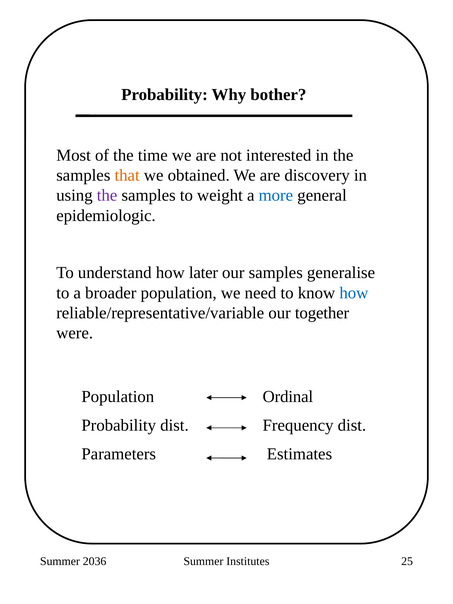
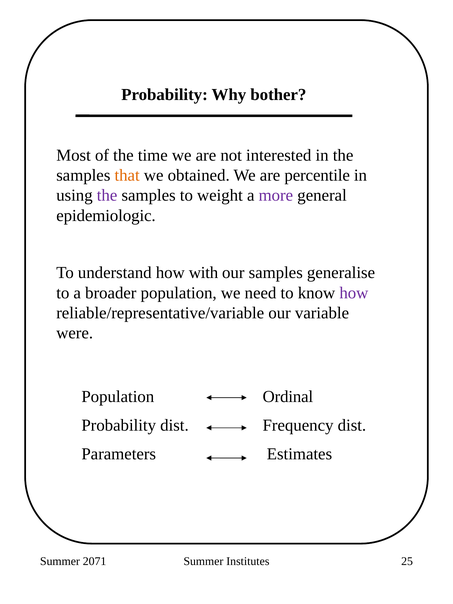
discovery: discovery -> percentile (317, 175)
more colour: blue -> purple (276, 195)
later: later -> with (203, 273)
how colour: blue -> purple (354, 293)
together: together -> variable (322, 313)
2036: 2036 -> 2071 (95, 561)
